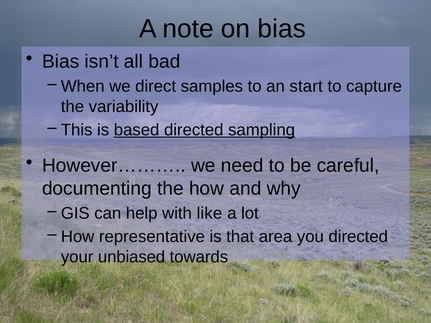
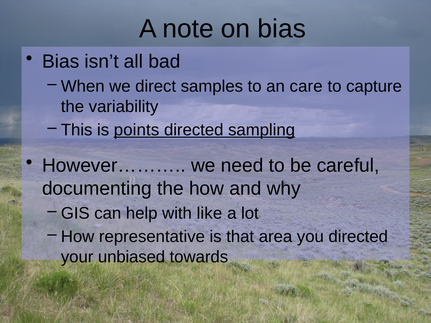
start: start -> care (306, 86)
based: based -> points (137, 130)
